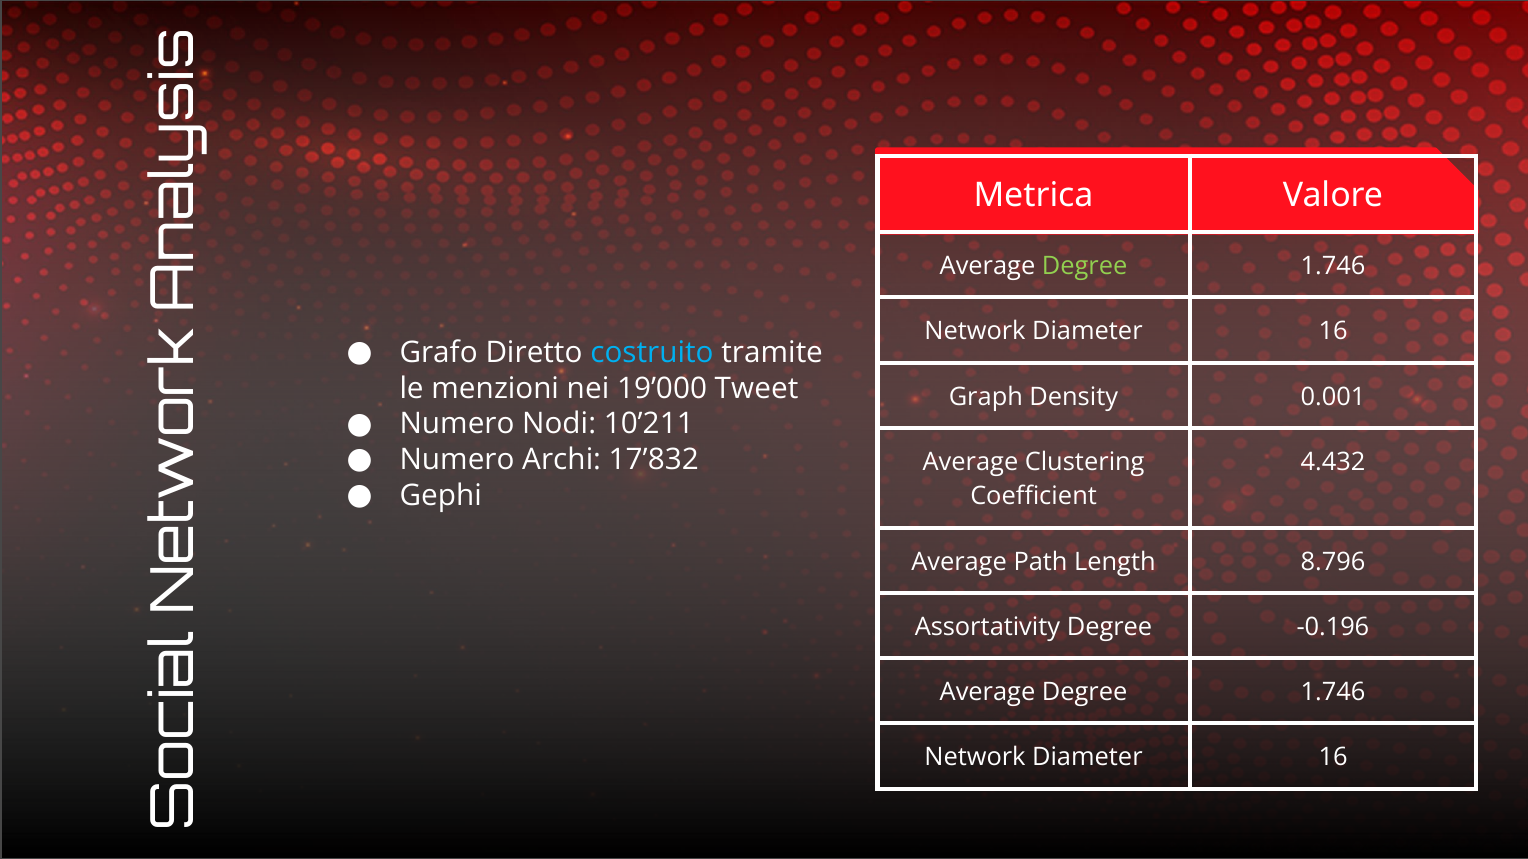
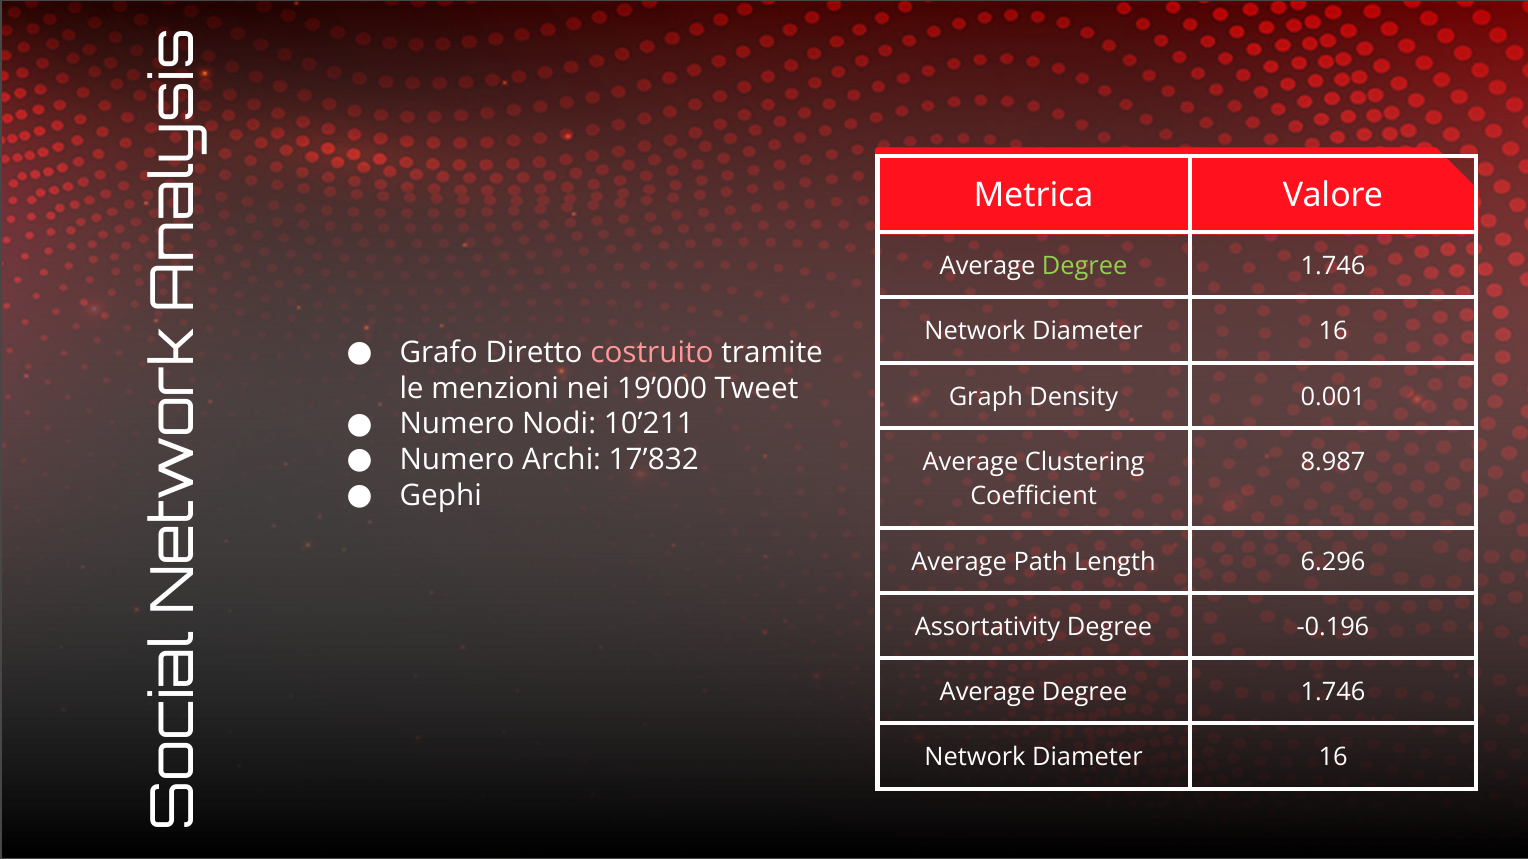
costruito colour: light blue -> pink (652, 353)
4.432: 4.432 -> 8.987 (1333, 462)
8.796: 8.796 -> 6.296 (1333, 562)
